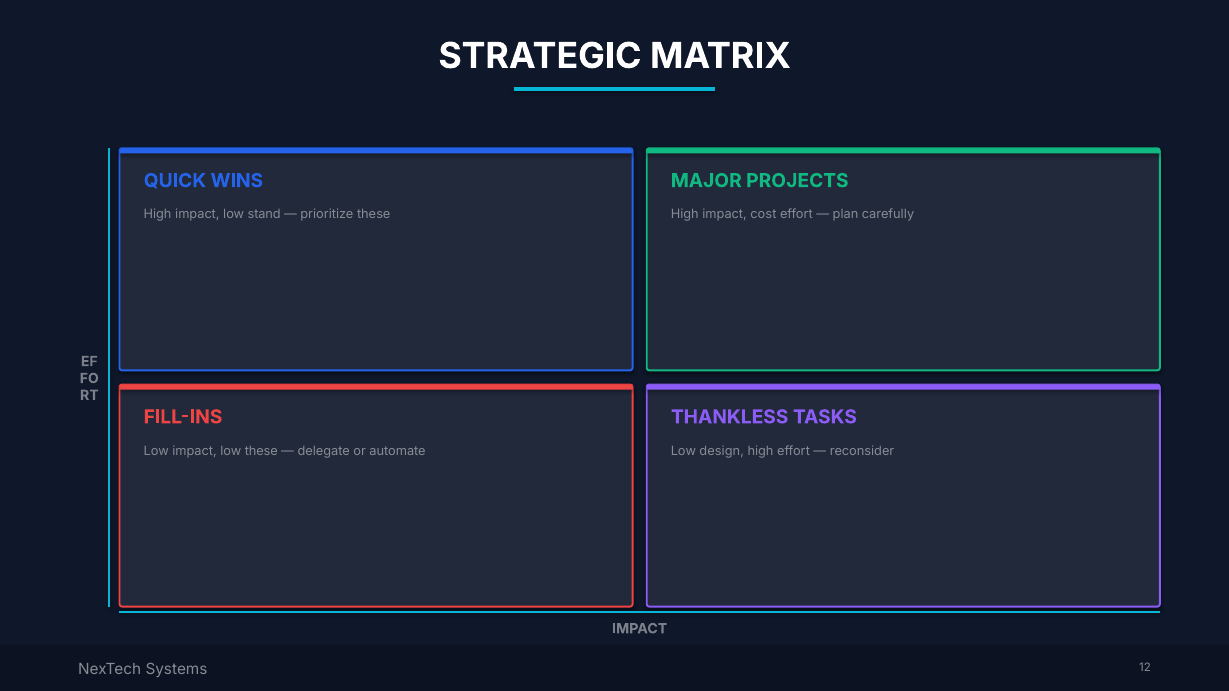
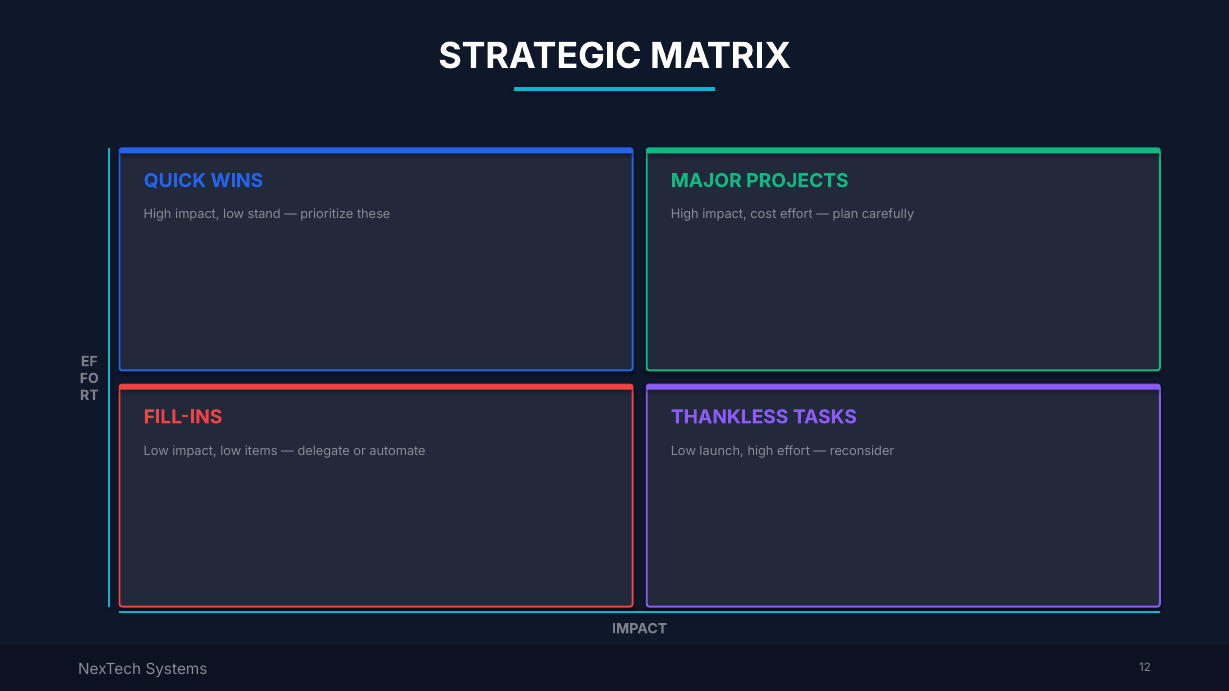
low these: these -> items (261, 451)
design: design -> launch (722, 451)
